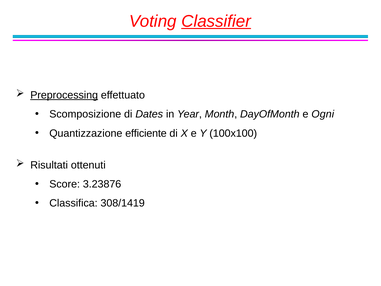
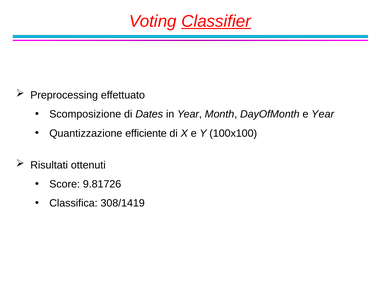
Preprocessing underline: present -> none (64, 95)
e Ogni: Ogni -> Year (323, 114)
3.23876: 3.23876 -> 9.81726 (102, 184)
